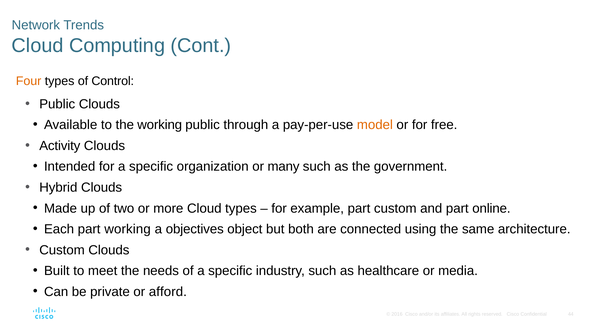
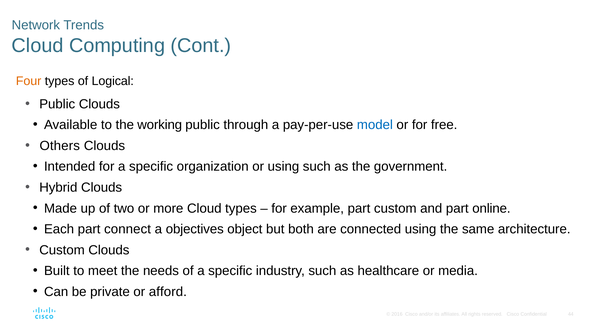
Control: Control -> Logical (113, 81)
model colour: orange -> blue (375, 125)
Activity: Activity -> Others (60, 146)
or many: many -> using (283, 167)
part working: working -> connect (128, 229)
